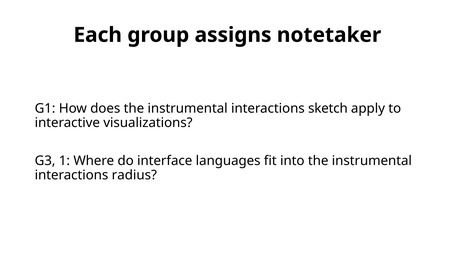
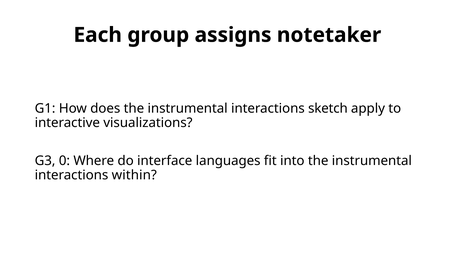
1: 1 -> 0 (64, 161)
radius: radius -> within (134, 175)
